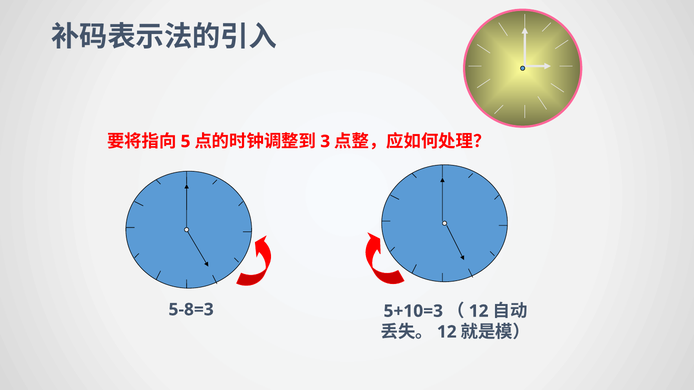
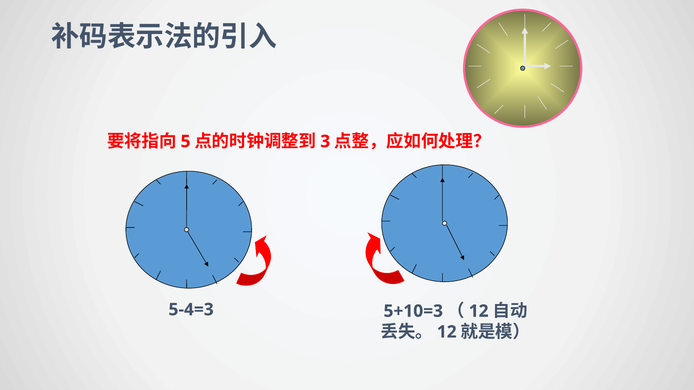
5-8=3: 5-8=3 -> 5-4=3 (191, 310)
